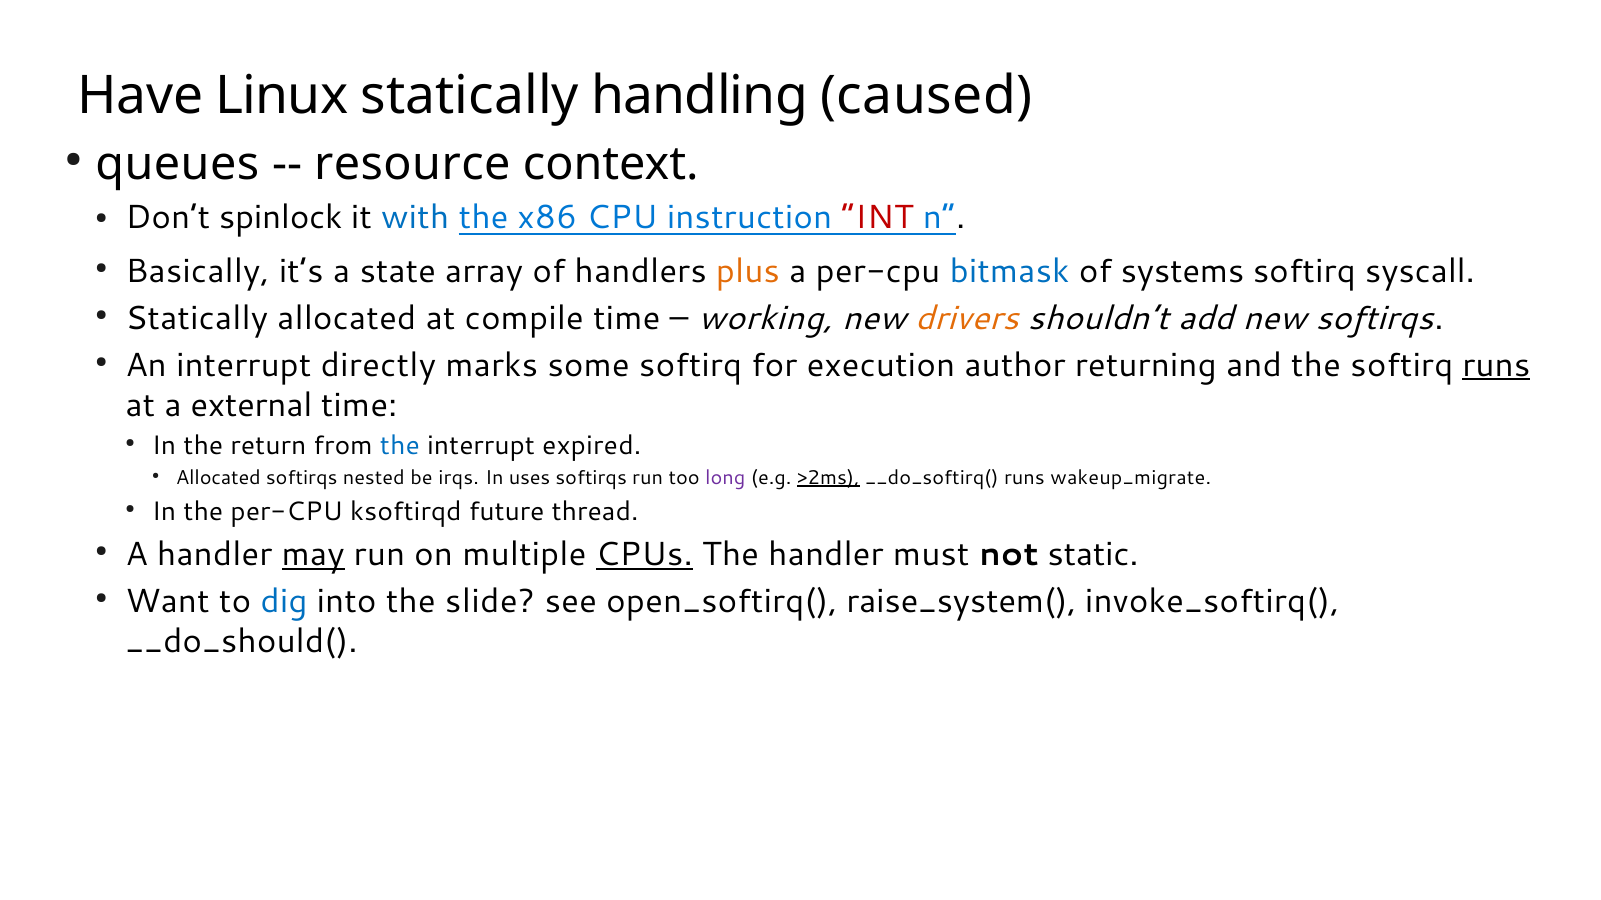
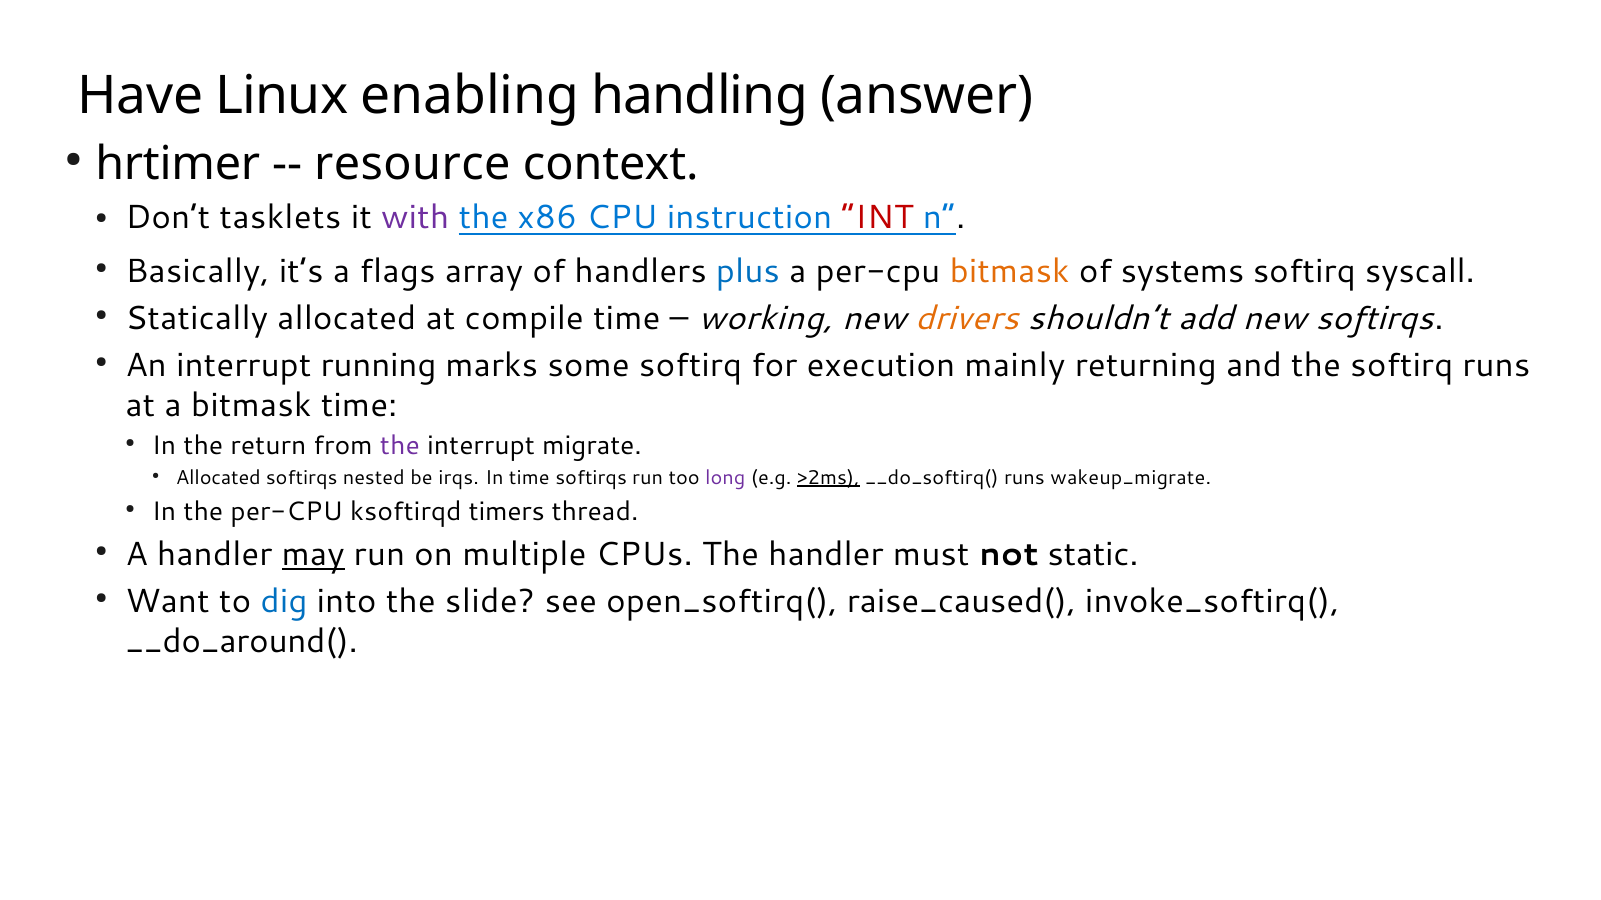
Linux statically: statically -> enabling (470, 96)
caused: caused -> answer (927, 96)
queues: queues -> hrtimer (178, 164)
spinlock: spinlock -> tasklets (280, 218)
with colour: blue -> purple (415, 218)
state: state -> flags (398, 272)
plus colour: orange -> blue (748, 272)
bitmask colour: blue -> orange (1010, 272)
directly: directly -> running (379, 365)
author: author -> mainly (1015, 365)
runs underline: present -> none (1496, 365)
a external: external -> bitmask (251, 405)
the colour: blue -> purple (400, 446)
expired: expired -> migrate (592, 446)
In uses: uses -> time (529, 478)
future: future -> timers (507, 512)
CPUs underline: present -> none (644, 555)
raise_system(: raise_system( -> raise_caused( (961, 601)
__do_should(: __do_should( -> __do_around( (242, 641)
